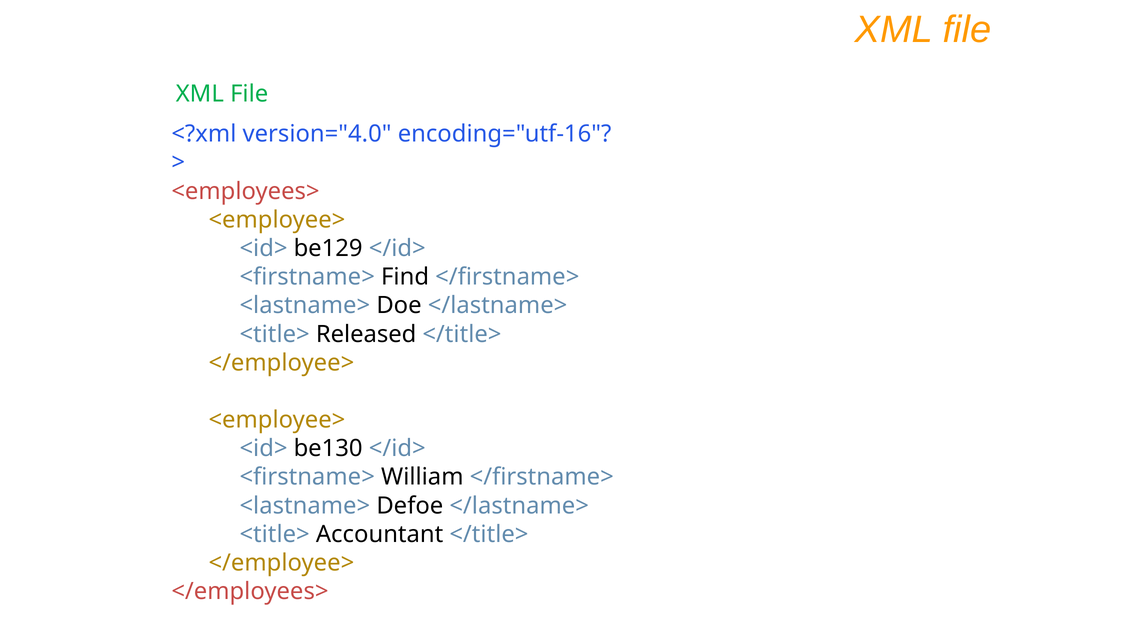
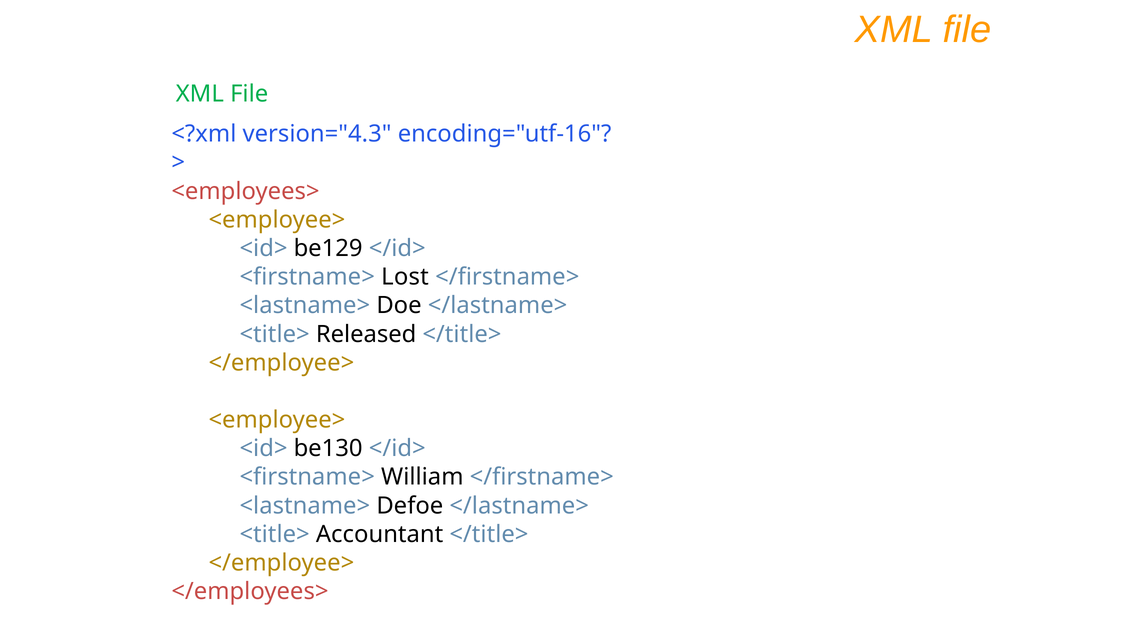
version="4.0: version="4.0 -> version="4.3 (317, 134)
Find: Find -> Lost (405, 277)
